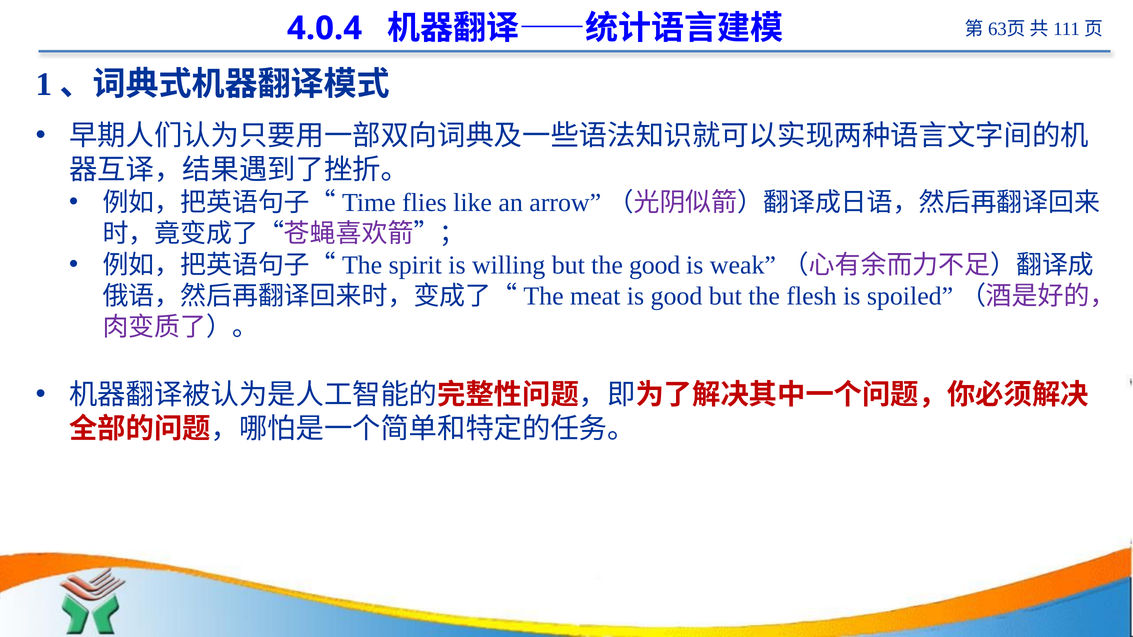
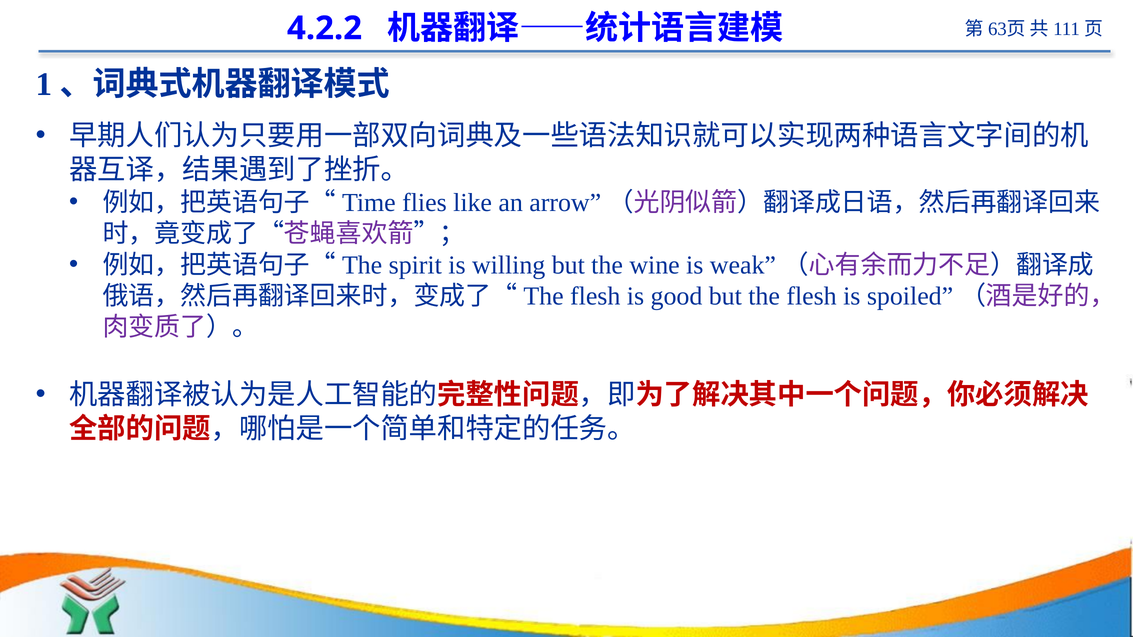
4.0.4: 4.0.4 -> 4.2.2 (325, 28)
the good: good -> wine (655, 265)
meat: meat -> flesh (595, 296)
